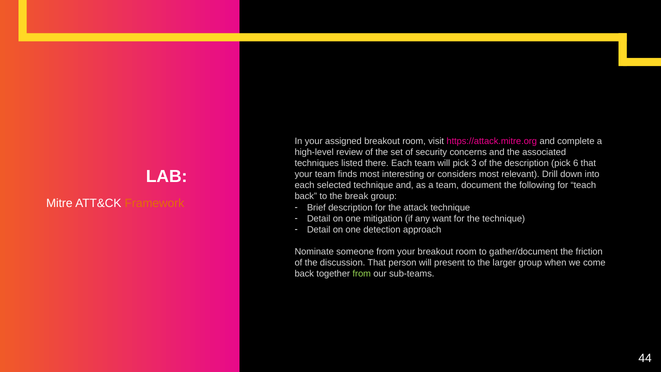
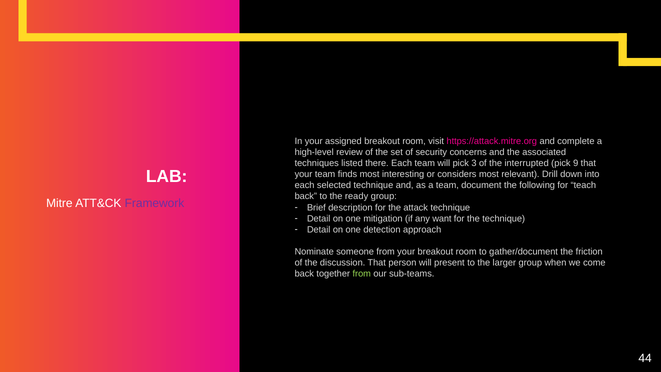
the description: description -> interrupted (527, 163)
6: 6 -> 9 (576, 163)
break: break -> ready (357, 196)
Framework colour: orange -> purple (154, 203)
